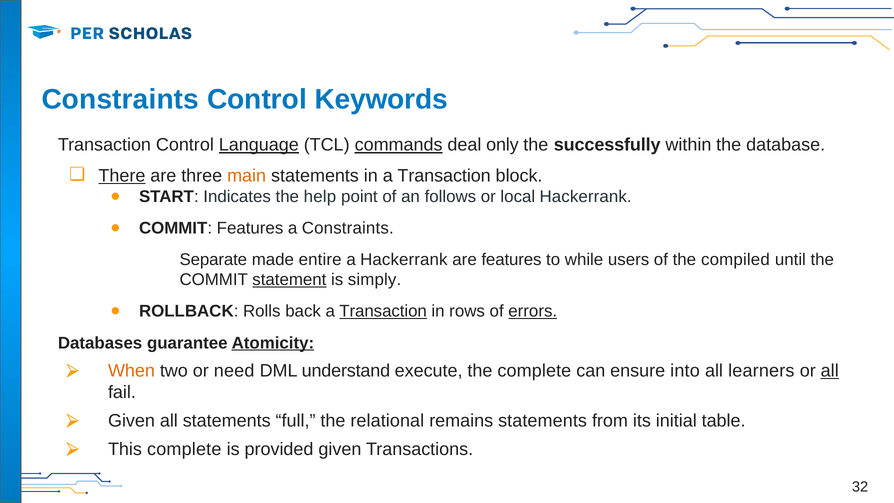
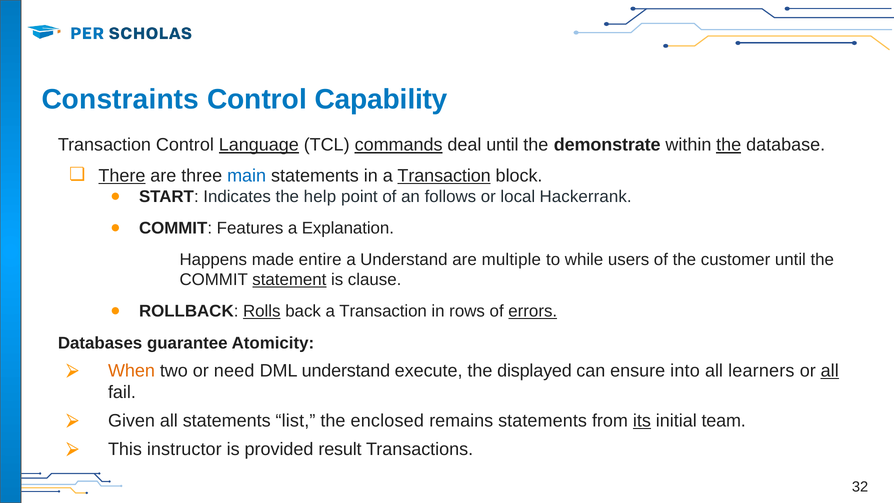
Keywords: Keywords -> Capability (381, 99)
deal only: only -> until (502, 145)
successfully: successfully -> demonstrate (607, 145)
the underline: none -> present (729, 145)
main colour: orange -> blue (247, 176)
Transaction underline: none -> present (444, 176)
a Constraints: Constraints -> Explanation (348, 228)
Separate: Separate -> Happens (213, 260)
a Hackerrank: Hackerrank -> Understand (404, 260)
are features: features -> multiple (511, 260)
compiled: compiled -> customer (736, 260)
simply: simply -> clause (375, 280)
Rolls underline: none -> present (262, 311)
Transaction underline: present -> none (383, 311)
Atomicity underline: present -> none (273, 343)
the complete: complete -> displayed (535, 371)
full: full -> list (295, 421)
relational: relational -> enclosed (387, 421)
its underline: none -> present (642, 421)
table: table -> team (724, 421)
This complete: complete -> instructor (184, 449)
provided given: given -> result (340, 449)
